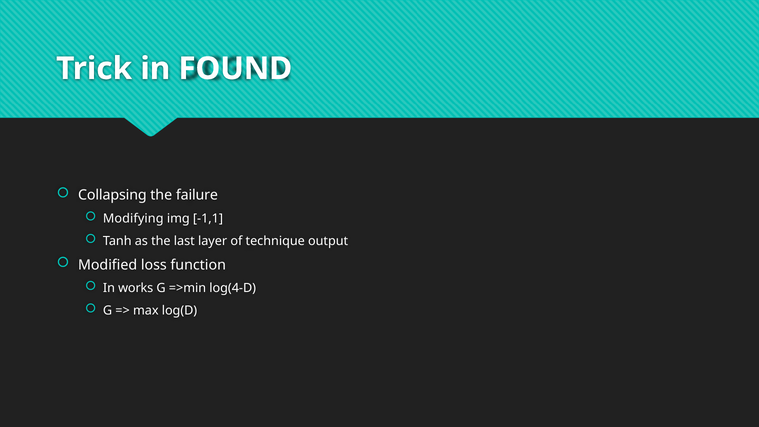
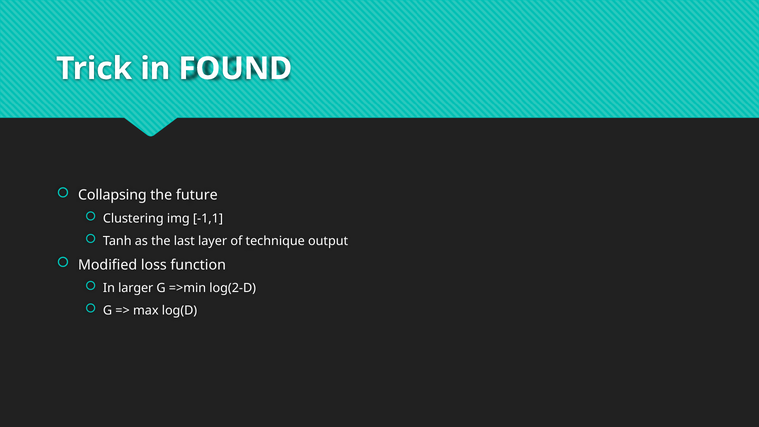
failure: failure -> future (197, 195)
Modifying: Modifying -> Clustering (133, 219)
works: works -> larger (136, 288)
log(4-D: log(4-D -> log(2-D (233, 288)
